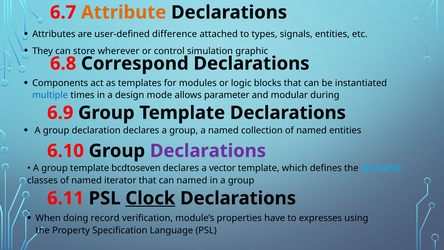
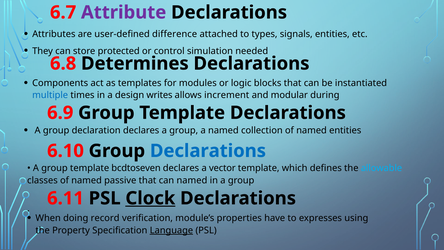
Attribute colour: orange -> purple (124, 12)
wherever: wherever -> protected (119, 51)
graphic: graphic -> needed (252, 51)
Correspond: Correspond -> Determines (135, 63)
mode: mode -> writes (159, 95)
parameter: parameter -> increment (227, 95)
Declarations colour: purple -> blue (208, 151)
iterator: iterator -> passive (120, 180)
Language underline: none -> present (171, 230)
